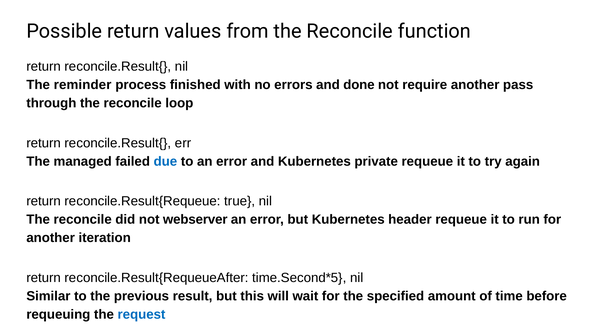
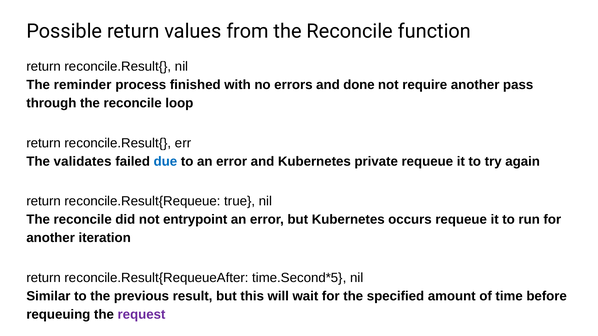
managed: managed -> validates (83, 161)
webserver: webserver -> entrypoint (195, 220)
header: header -> occurs (410, 220)
request colour: blue -> purple (141, 315)
